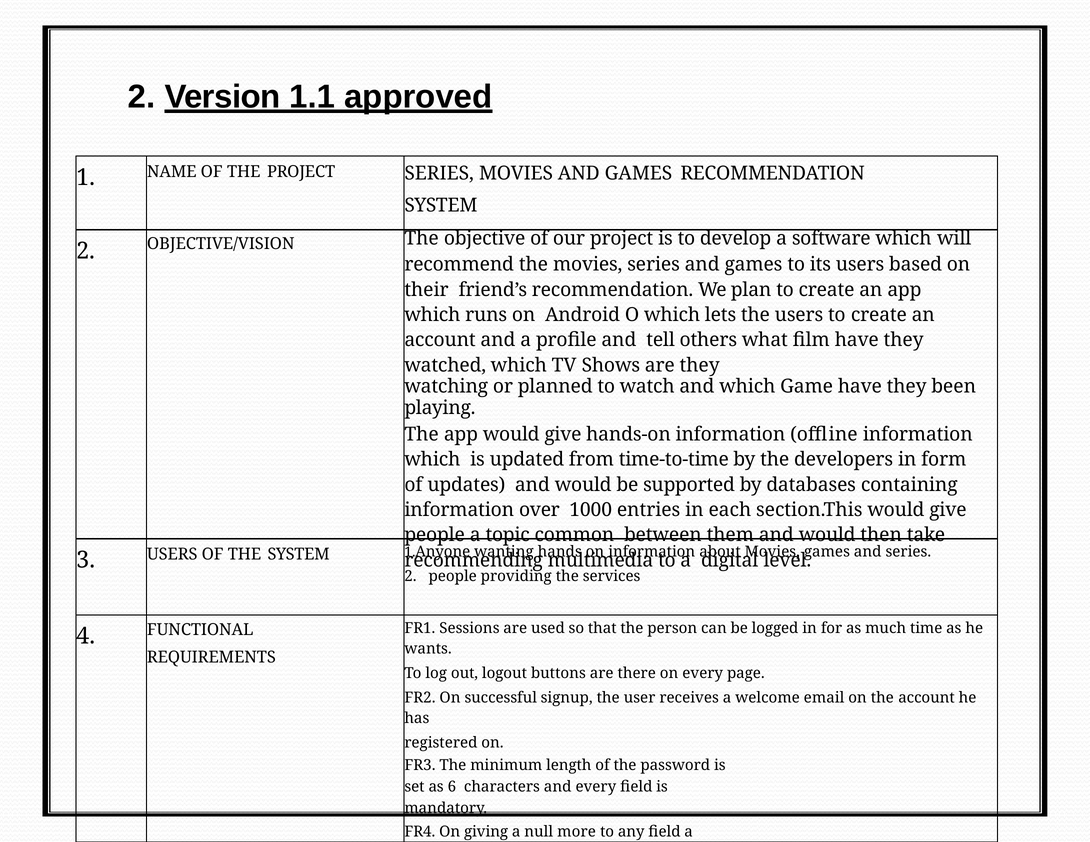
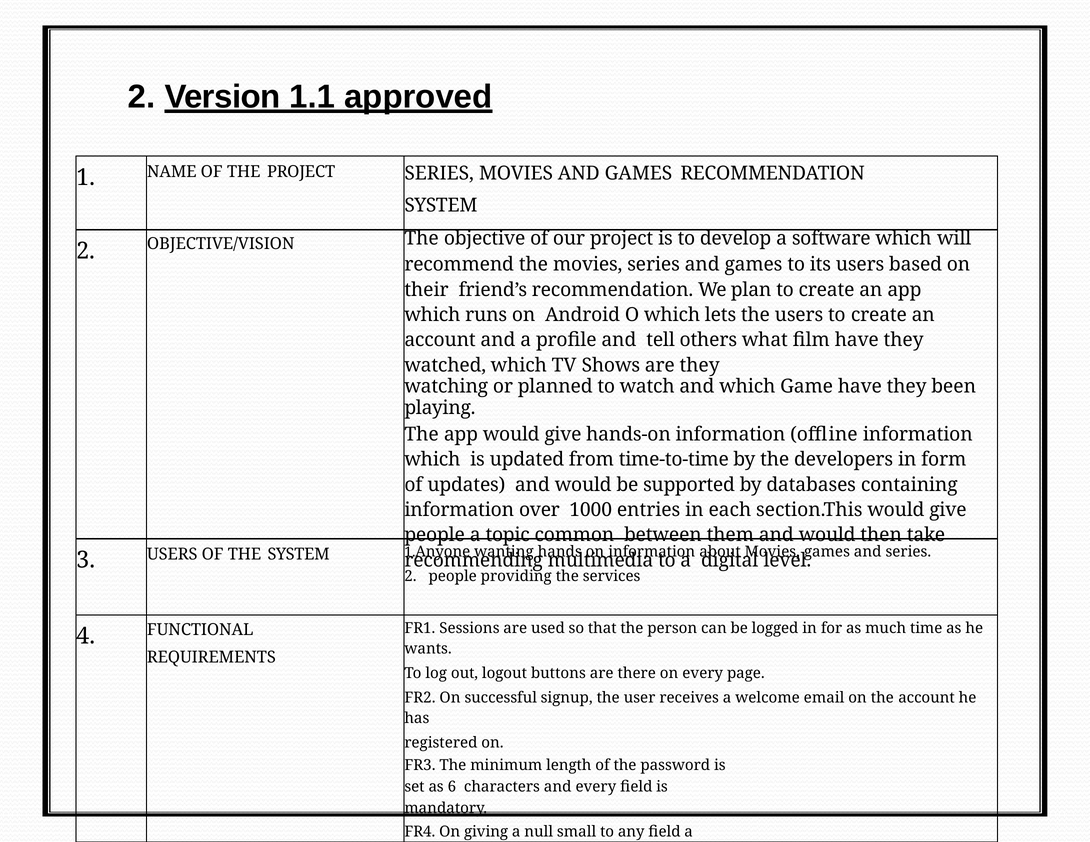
more: more -> small (577, 832)
